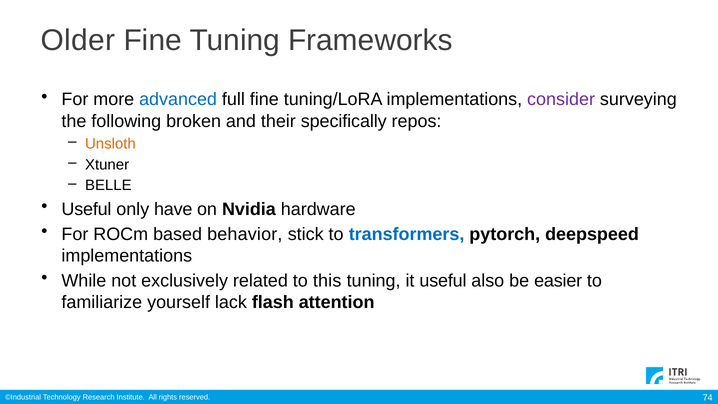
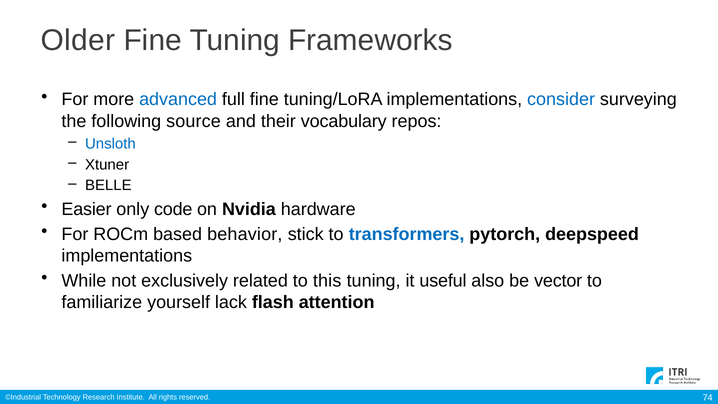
consider colour: purple -> blue (561, 100)
broken: broken -> source (193, 121)
specifically: specifically -> vocabulary (344, 121)
Unsloth colour: orange -> blue (110, 144)
Useful: Useful -> Easier (86, 209)
have: have -> code (173, 209)
easier: easier -> vector (558, 281)
